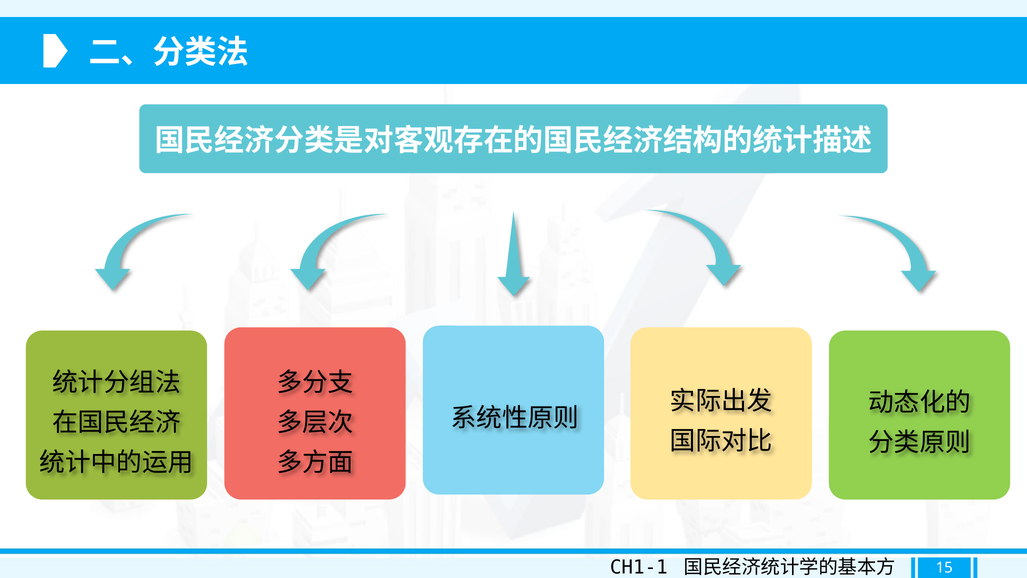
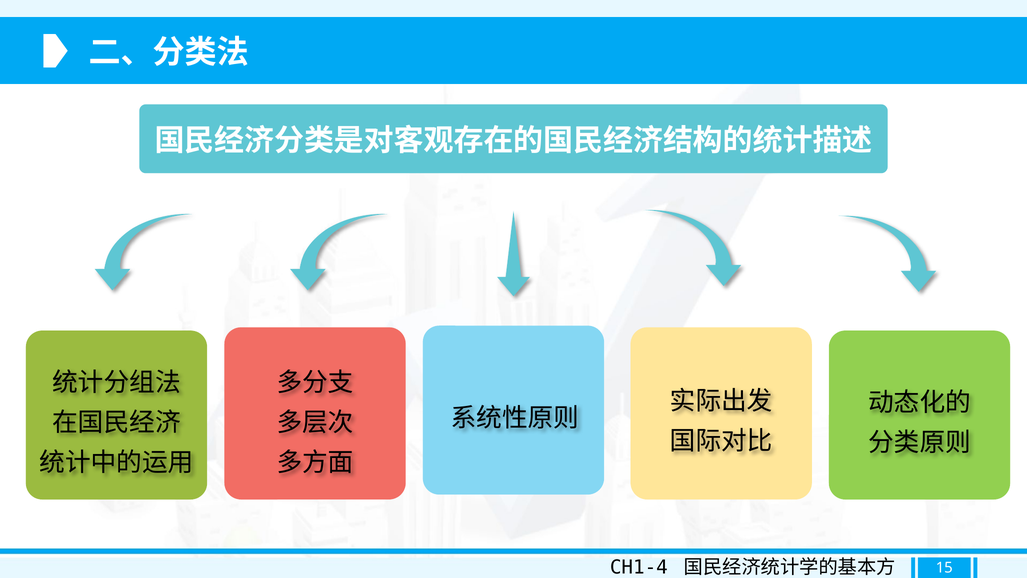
CH1-1: CH1-1 -> CH1-4 (639, 567)
